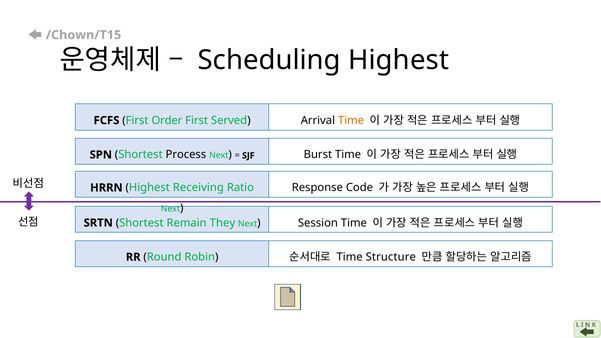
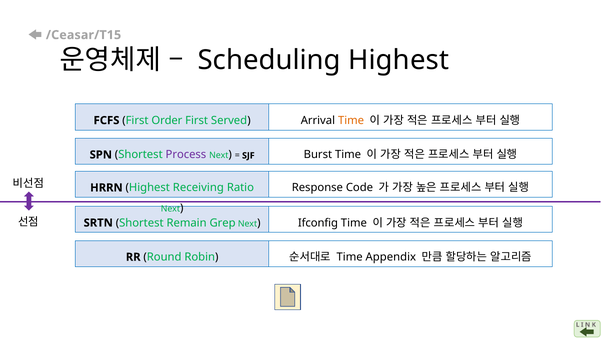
/Chown/T15: /Chown/T15 -> /Ceasar/T15 (83, 35)
Process colour: black -> purple (186, 155)
They: They -> Grep (223, 223)
Session: Session -> Ifconfig (318, 223)
Structure: Structure -> Appendix (391, 257)
